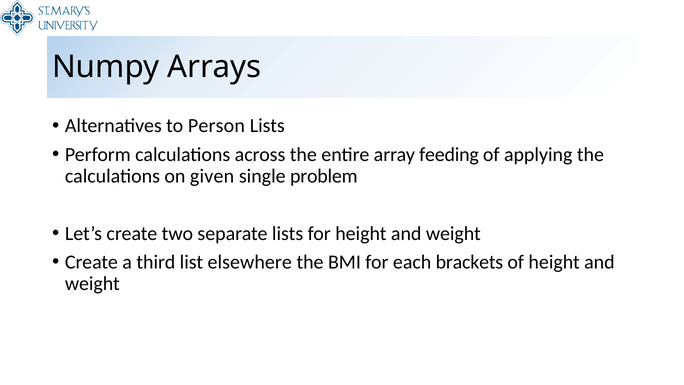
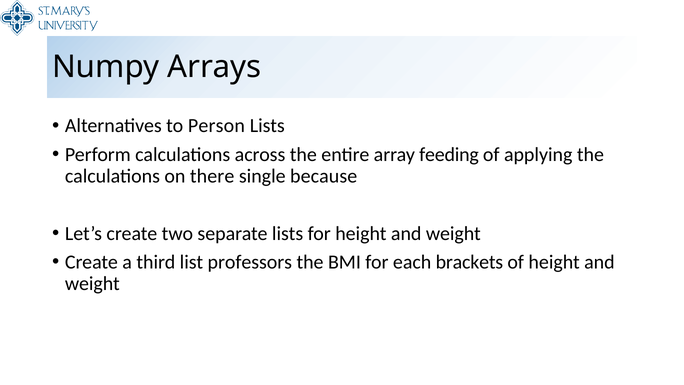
given: given -> there (212, 176)
problem: problem -> because (324, 176)
elsewhere: elsewhere -> professors (250, 262)
